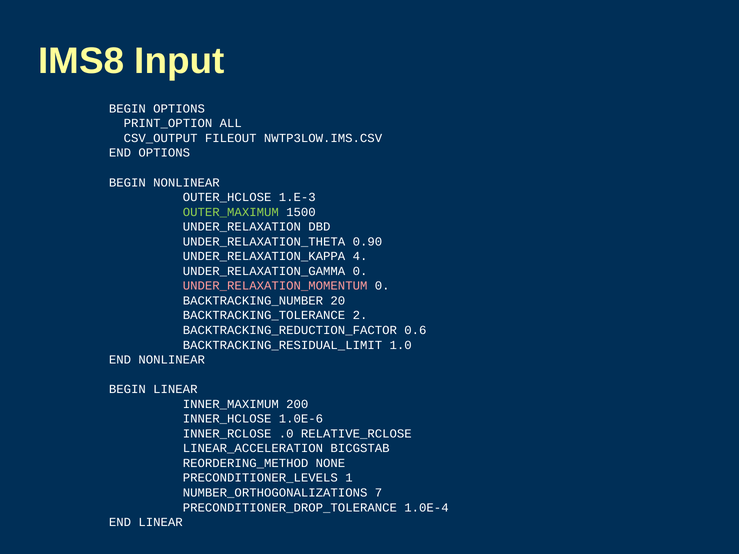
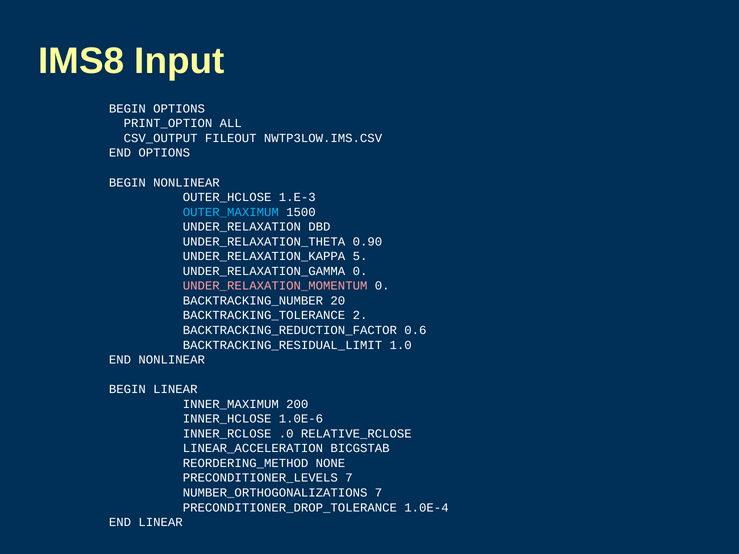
OUTER_MAXIMUM colour: light green -> light blue (231, 212)
4: 4 -> 5 (360, 256)
PRECONDITIONER_LEVELS 1: 1 -> 7 (349, 478)
